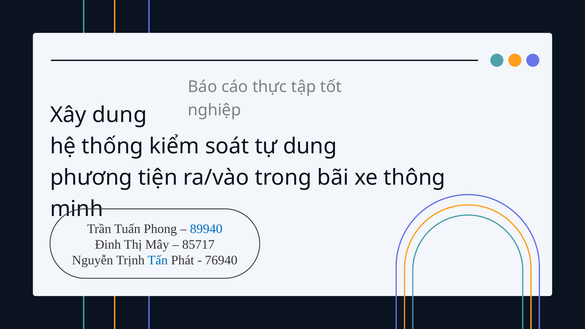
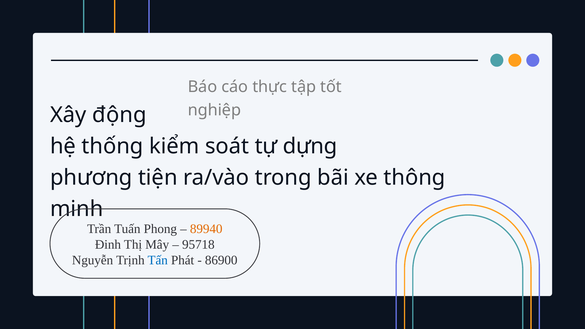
Xây dung: dung -> động (120, 115)
tự dung: dung -> dựng (310, 146)
89940 colour: blue -> orange (206, 229)
85717: 85717 -> 95718 (198, 244)
76940: 76940 -> 86900 (221, 260)
